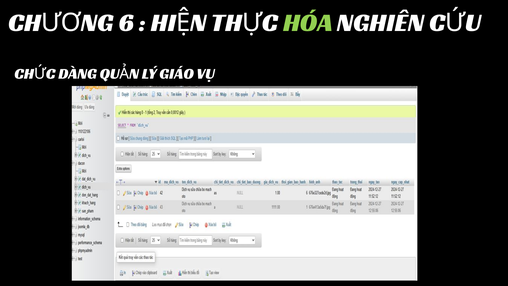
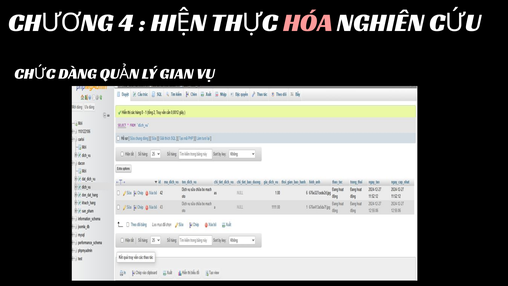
6: 6 -> 4 (126, 23)
HÓA colour: light green -> pink (308, 23)
GIÁO: GIÁO -> GIAN (177, 74)
